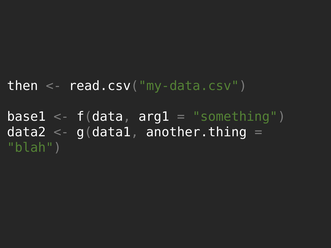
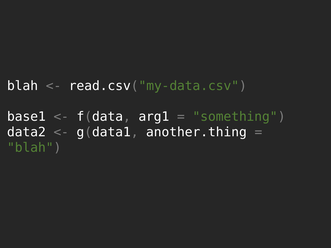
then: then -> blah (23, 86)
